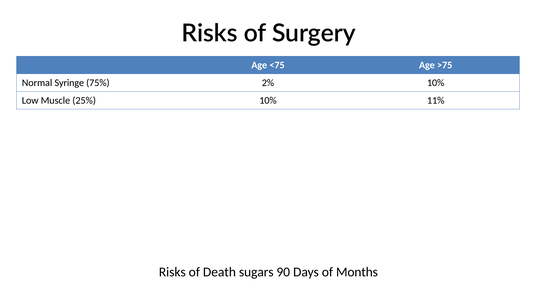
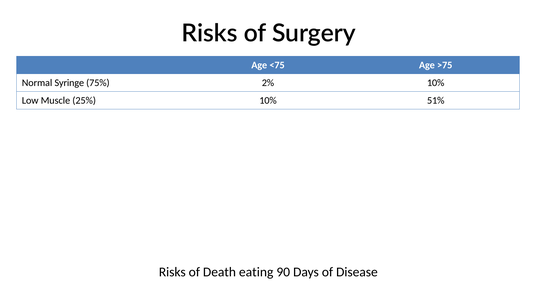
11%: 11% -> 51% (436, 101)
sugars: sugars -> eating (256, 272)
Months: Months -> Disease (357, 272)
